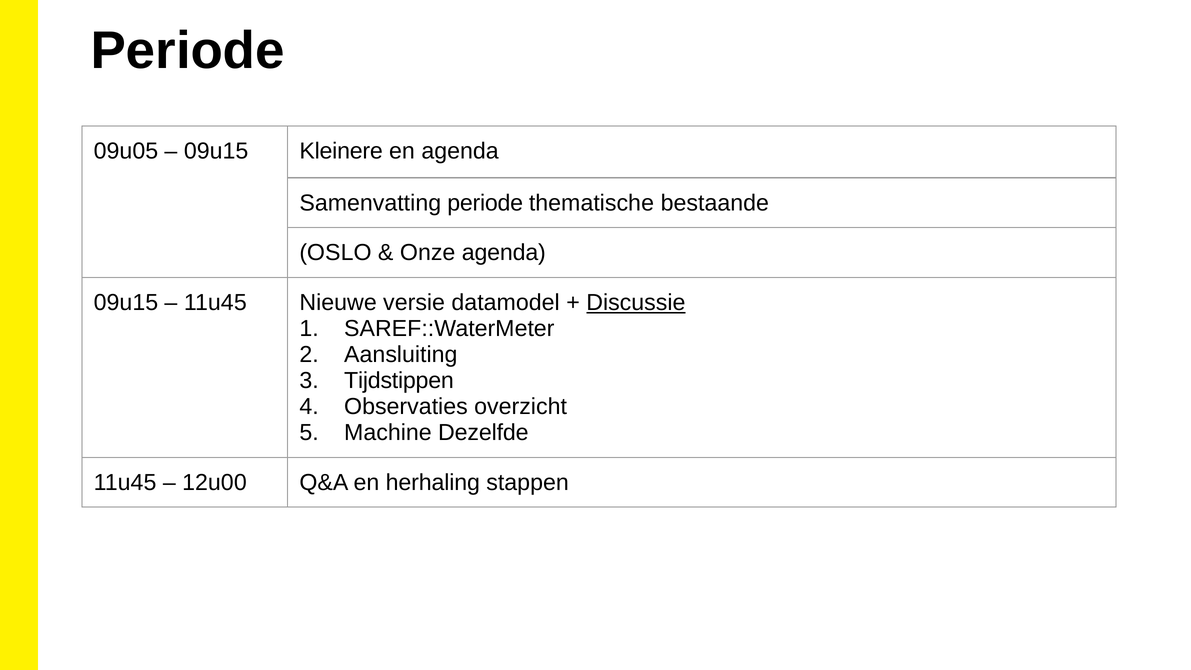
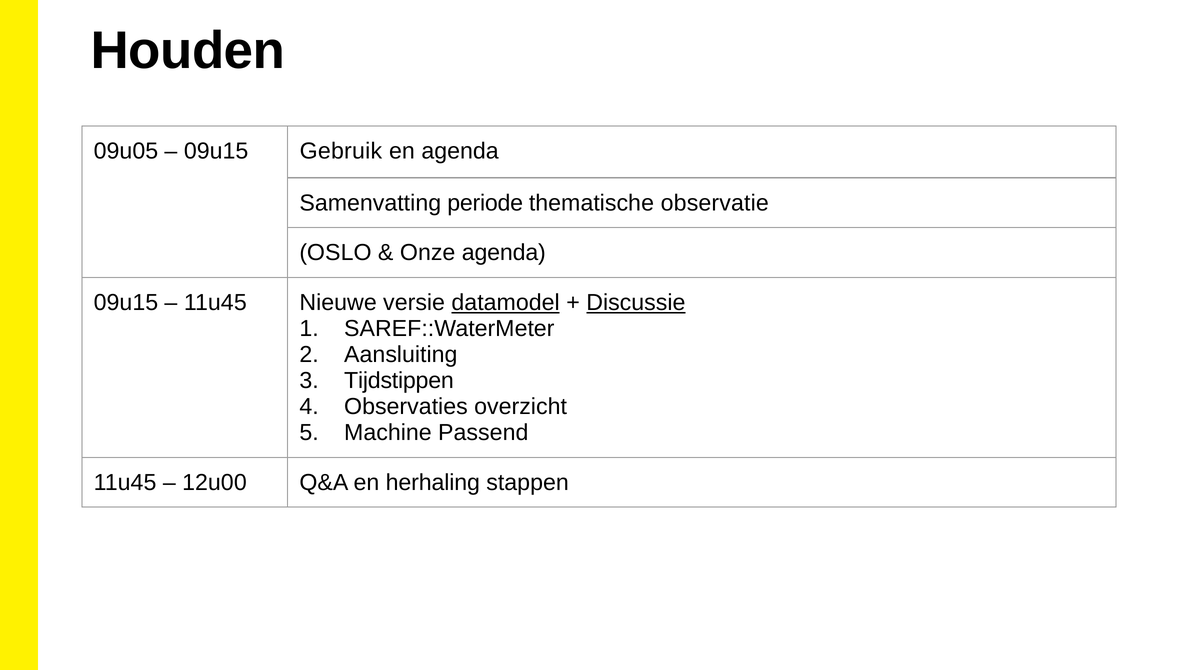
Periode: Periode -> Houden (188, 51)
Kleinere: Kleinere -> Gebruik (341, 151)
bestaande: bestaande -> observatie (715, 203)
datamodel underline: none -> present (506, 303)
Dezelfde: Dezelfde -> Passend (483, 433)
